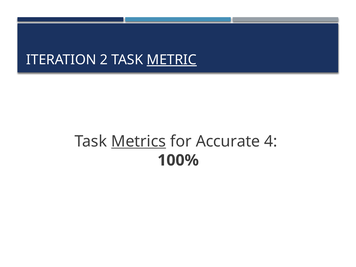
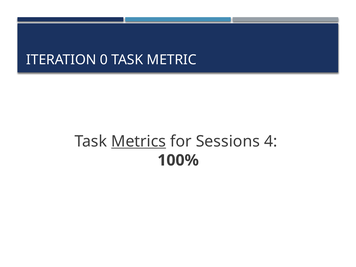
2: 2 -> 0 (104, 60)
METRIC underline: present -> none (172, 60)
Accurate: Accurate -> Sessions (228, 141)
